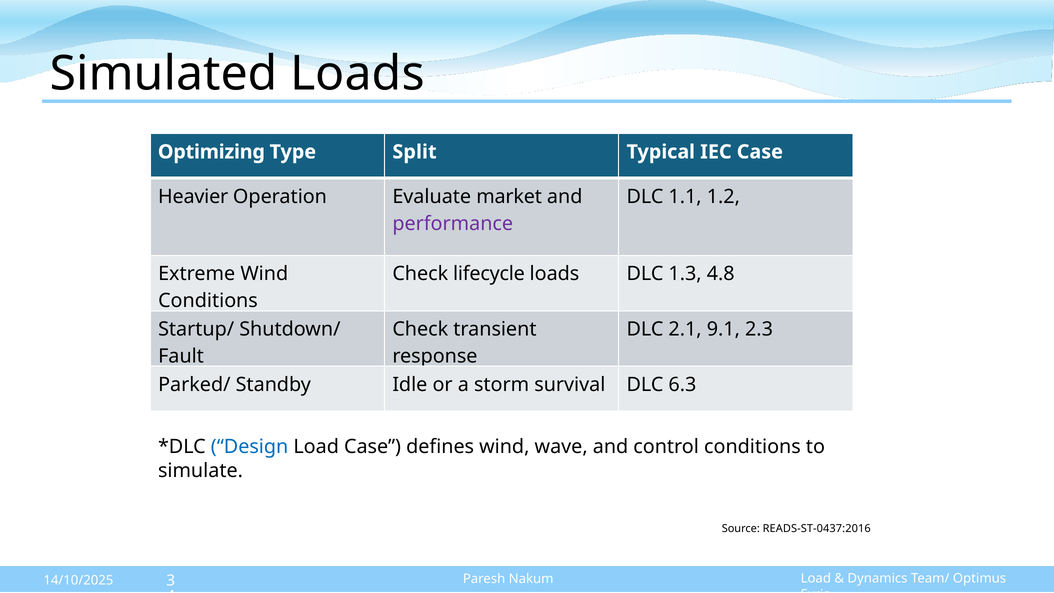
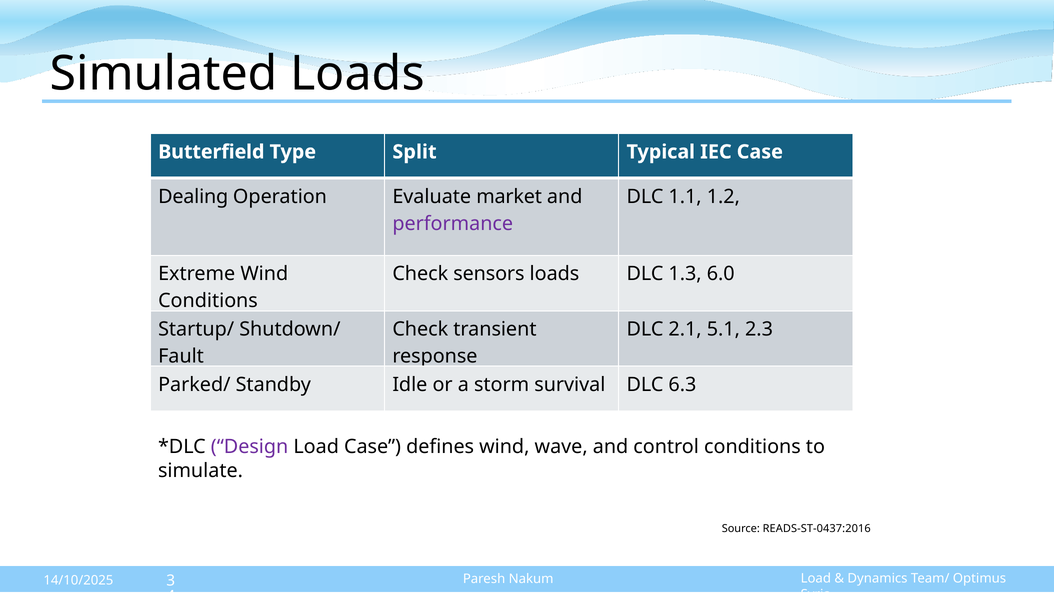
Optimizing: Optimizing -> Butterfield (211, 152)
Heavier: Heavier -> Dealing (193, 197)
lifecycle: lifecycle -> sensors (489, 274)
4.8: 4.8 -> 6.0 (721, 274)
9.1: 9.1 -> 5.1 (723, 329)
Design colour: blue -> purple (250, 447)
